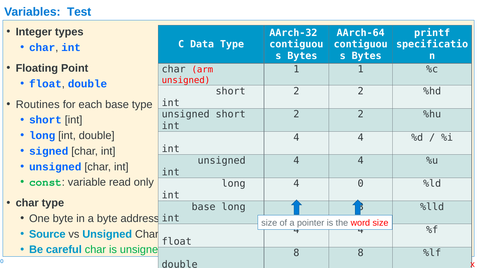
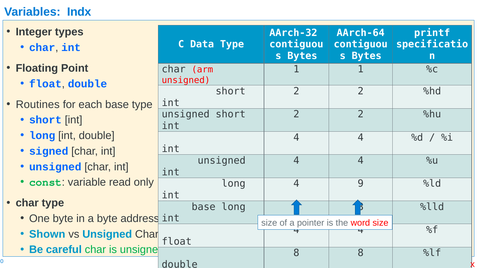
Test: Test -> Indx (79, 12)
0: 0 -> 9 (361, 184)
Source: Source -> Shown (47, 234)
